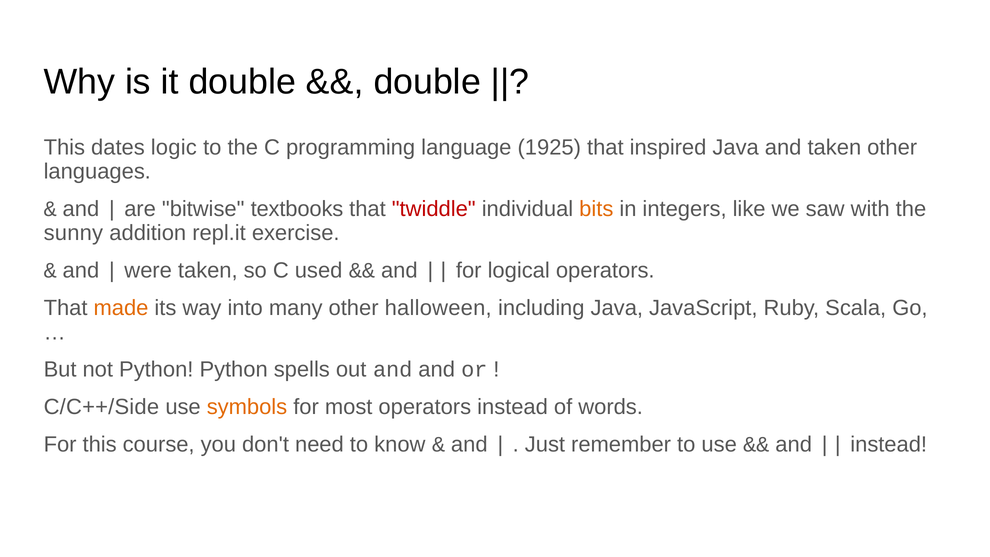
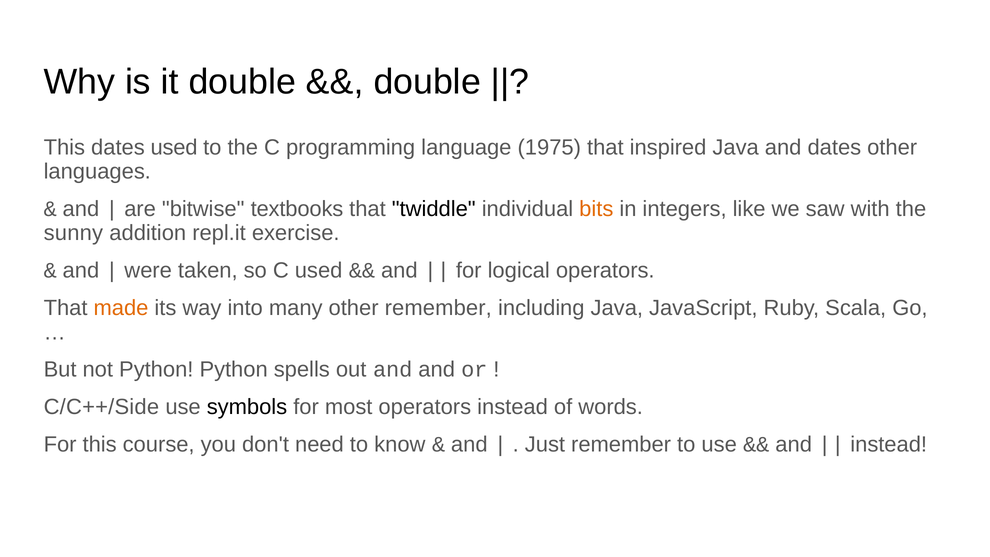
dates logic: logic -> used (174, 147)
1925: 1925 -> 1975 (549, 147)
and taken: taken -> dates (834, 147)
twiddle colour: red -> black (434, 209)
other halloween: halloween -> remember (438, 308)
symbols colour: orange -> black (247, 407)
